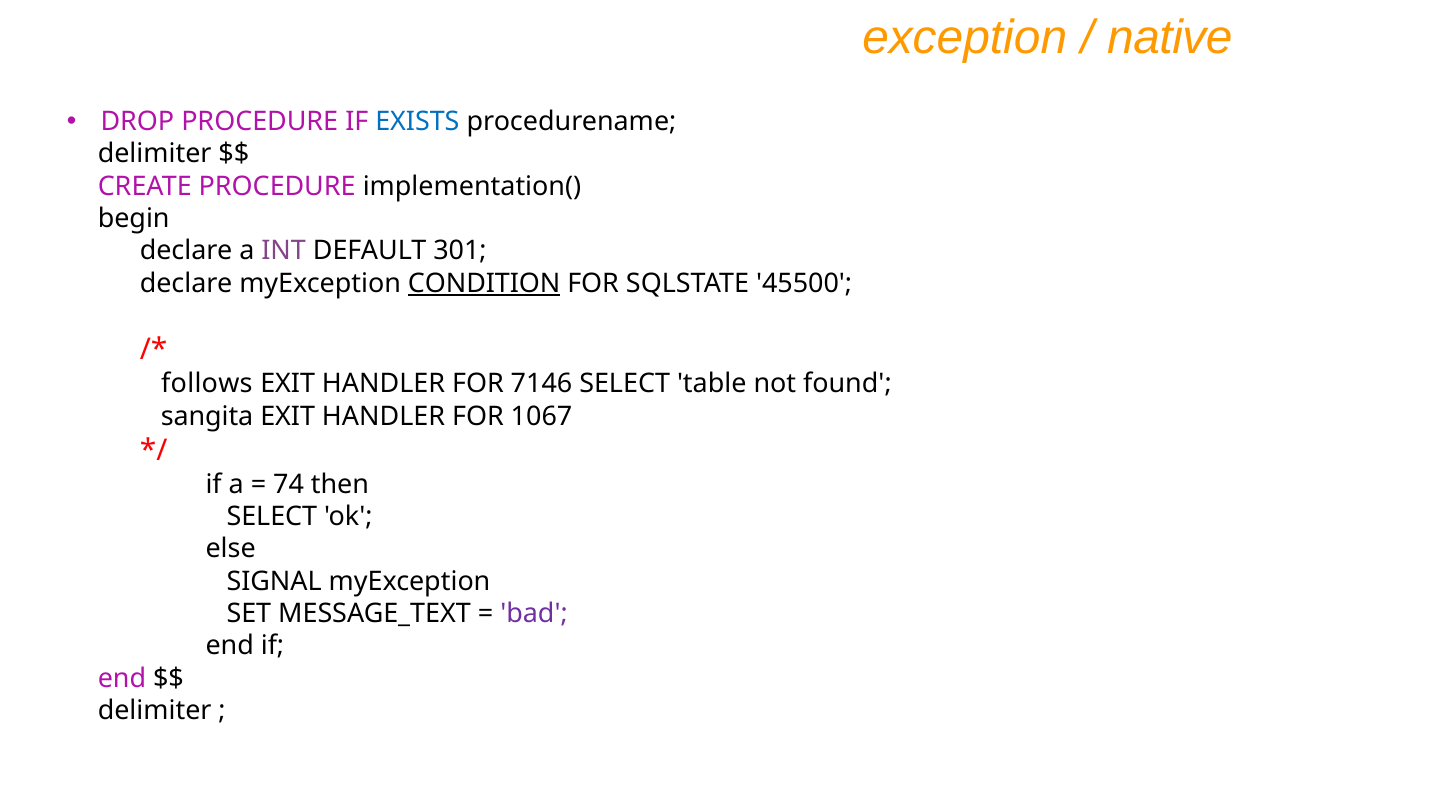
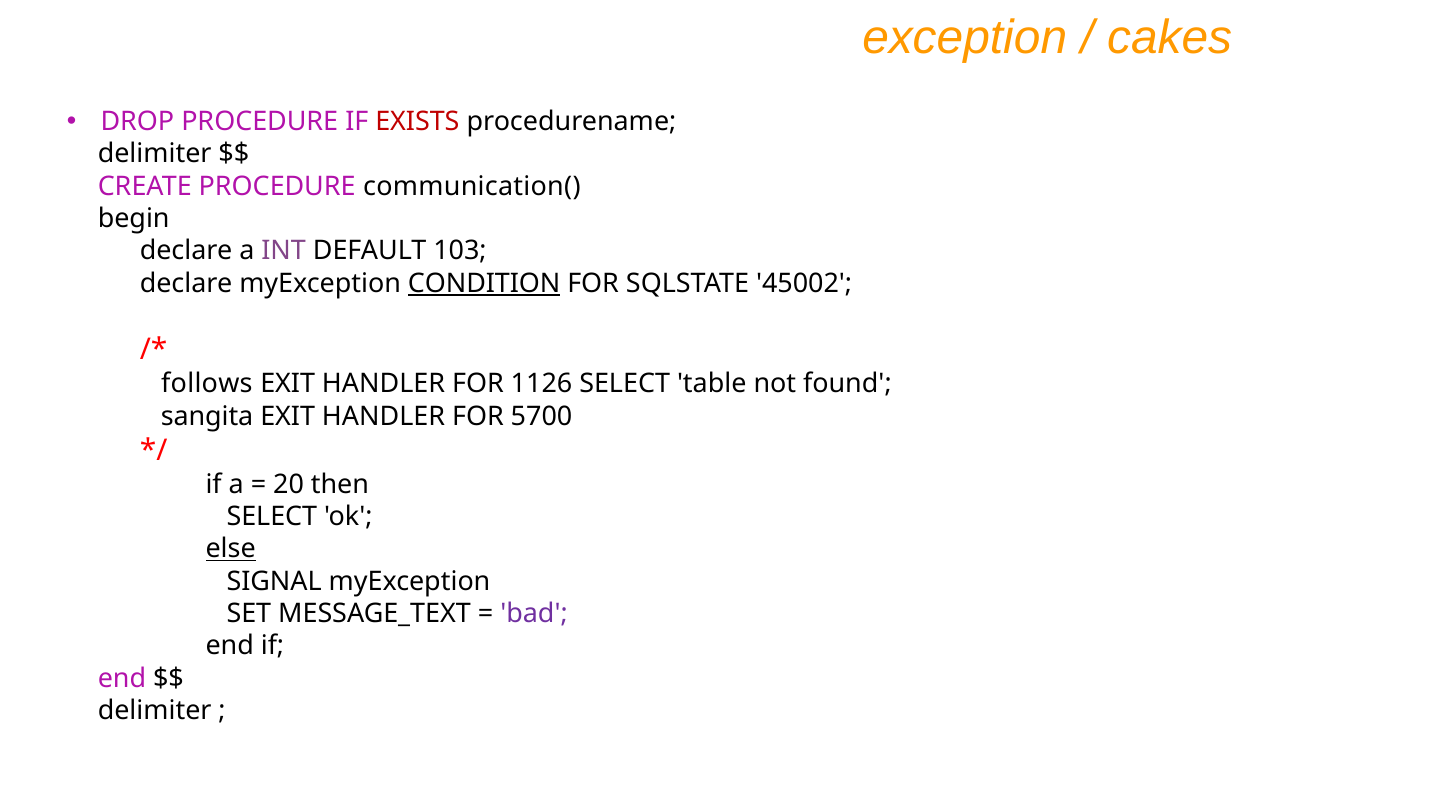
native: native -> cakes (1170, 37)
EXISTS colour: blue -> red (417, 122)
implementation(: implementation( -> communication( (472, 186)
301: 301 -> 103 (460, 251)
45500: 45500 -> 45002 (804, 283)
7146: 7146 -> 1126 (542, 384)
1067: 1067 -> 5700 (542, 416)
74: 74 -> 20 (289, 484)
else underline: none -> present (231, 549)
